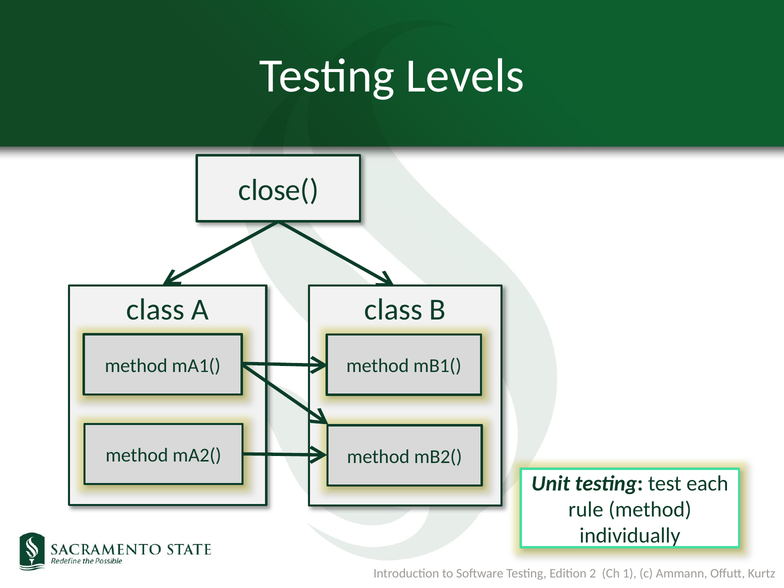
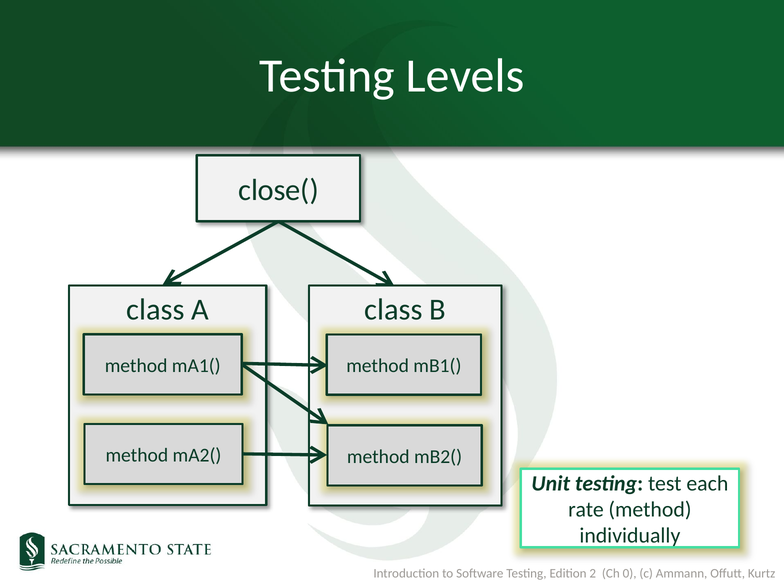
rule: rule -> rate (586, 510)
1: 1 -> 0 (630, 574)
